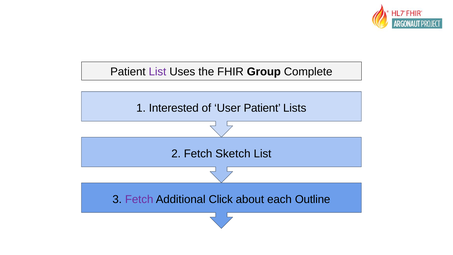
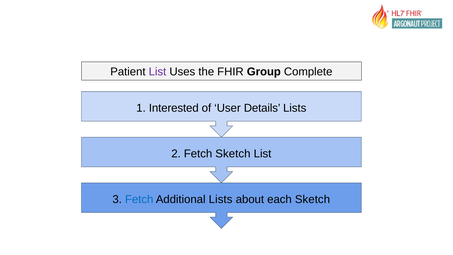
User Patient: Patient -> Details (262, 108)
Fetch colour: purple -> blue (139, 199)
Additional Click: Click -> Lists (221, 199)
each Outline: Outline -> Sketch (312, 199)
